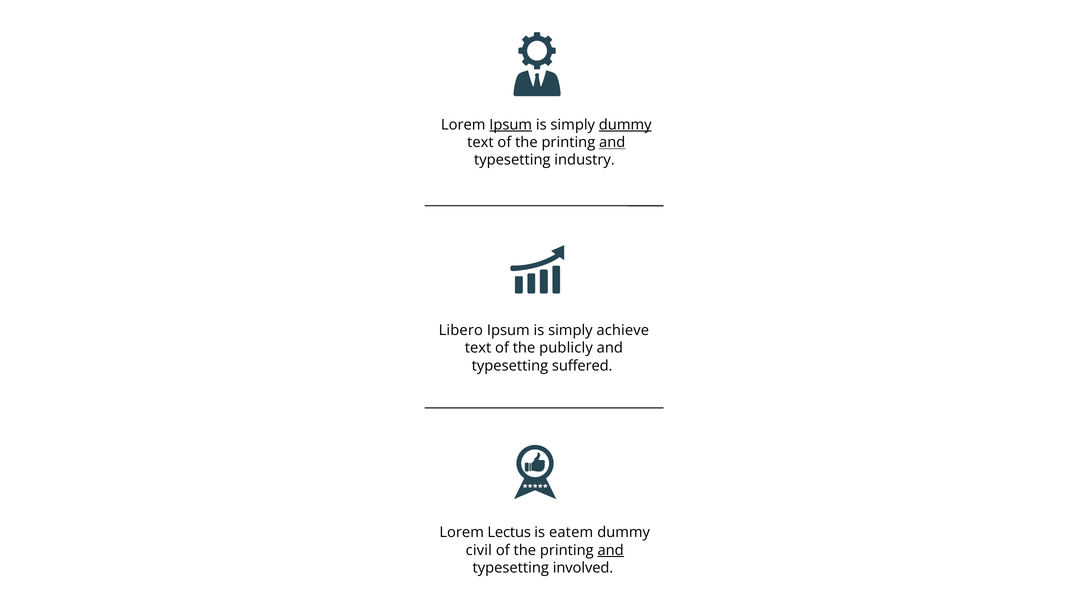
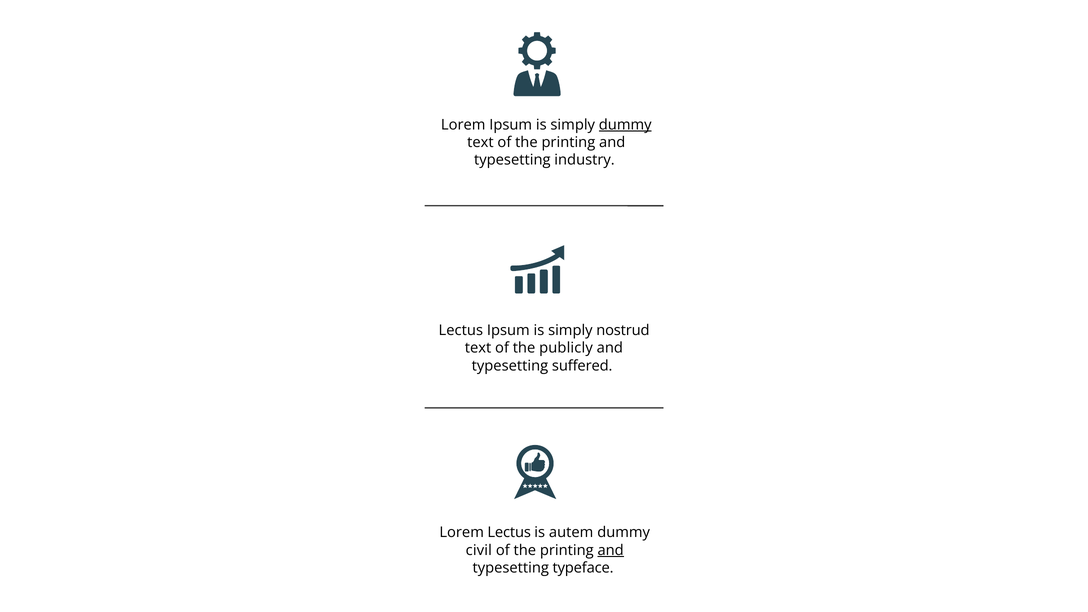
Ipsum underline: present -> none (511, 125)
and underline: present -> none (612, 142)
Libero: Libero -> Lectus (461, 330)
achieve: achieve -> nostrud (623, 330)
eatem: eatem -> autem (571, 532)
involved: involved -> typeface (583, 568)
